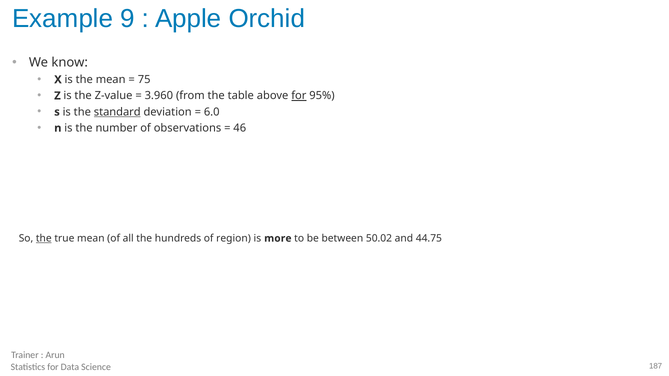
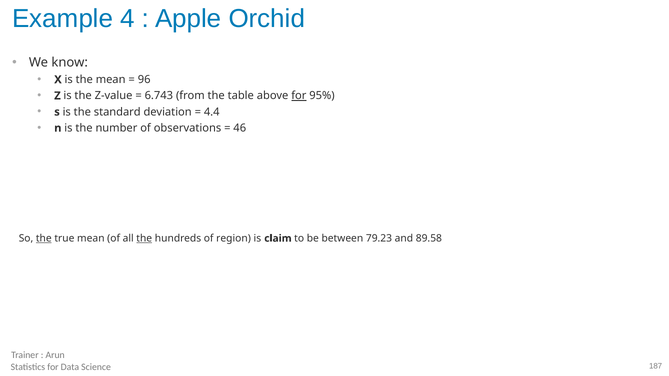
9: 9 -> 4 (128, 19)
75: 75 -> 96 (144, 80)
3.960: 3.960 -> 6.743 (159, 96)
standard underline: present -> none (117, 112)
6.0: 6.0 -> 4.4 (212, 112)
the underline: none -> present (144, 239)
more: more -> claim (278, 239)
50.02: 50.02 -> 79.23 (379, 239)
44.75: 44.75 -> 89.58 (429, 239)
